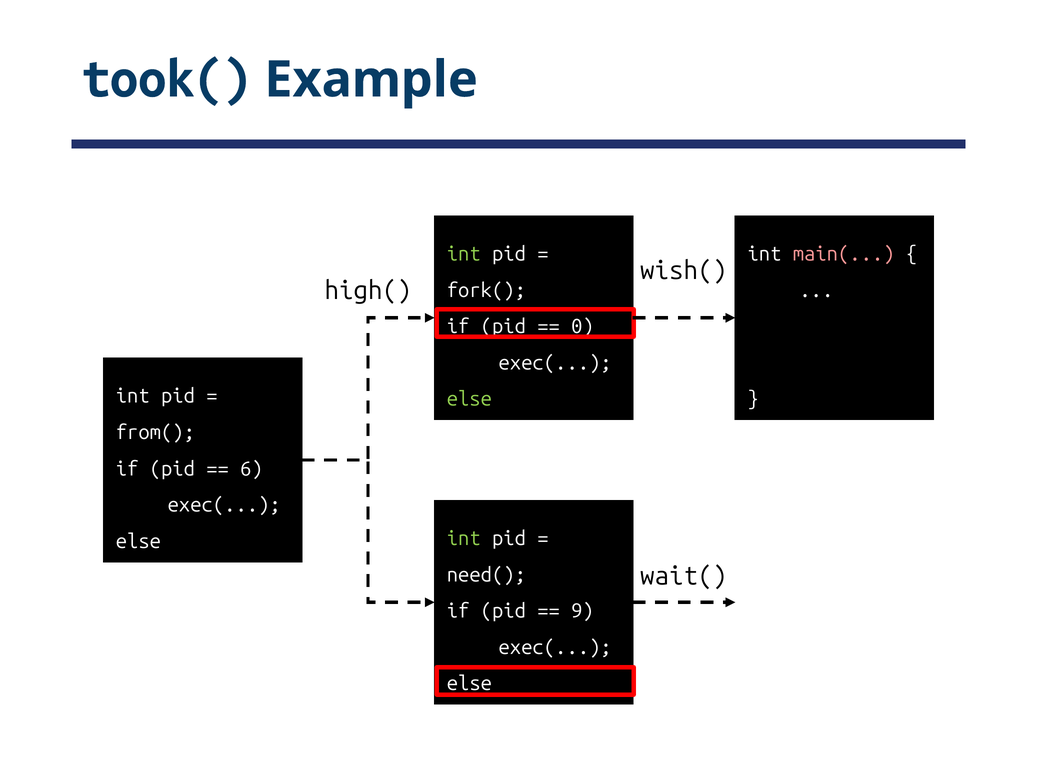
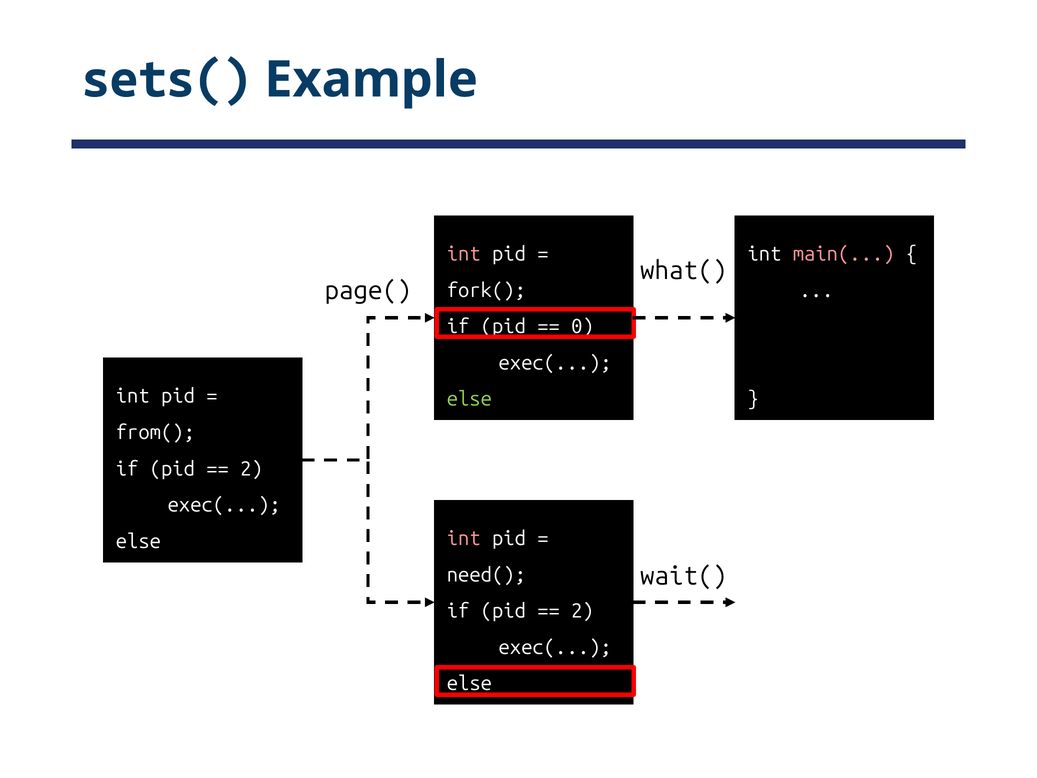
took(: took( -> sets( (166, 80)
int colour: light green -> pink (464, 254)
wish(: wish( -> what( (684, 271)
high(: high( -> page( (368, 291)
6: 6 -> 2 (251, 469)
int colour: light green -> pink (464, 538)
9: 9 -> 2 (582, 611)
